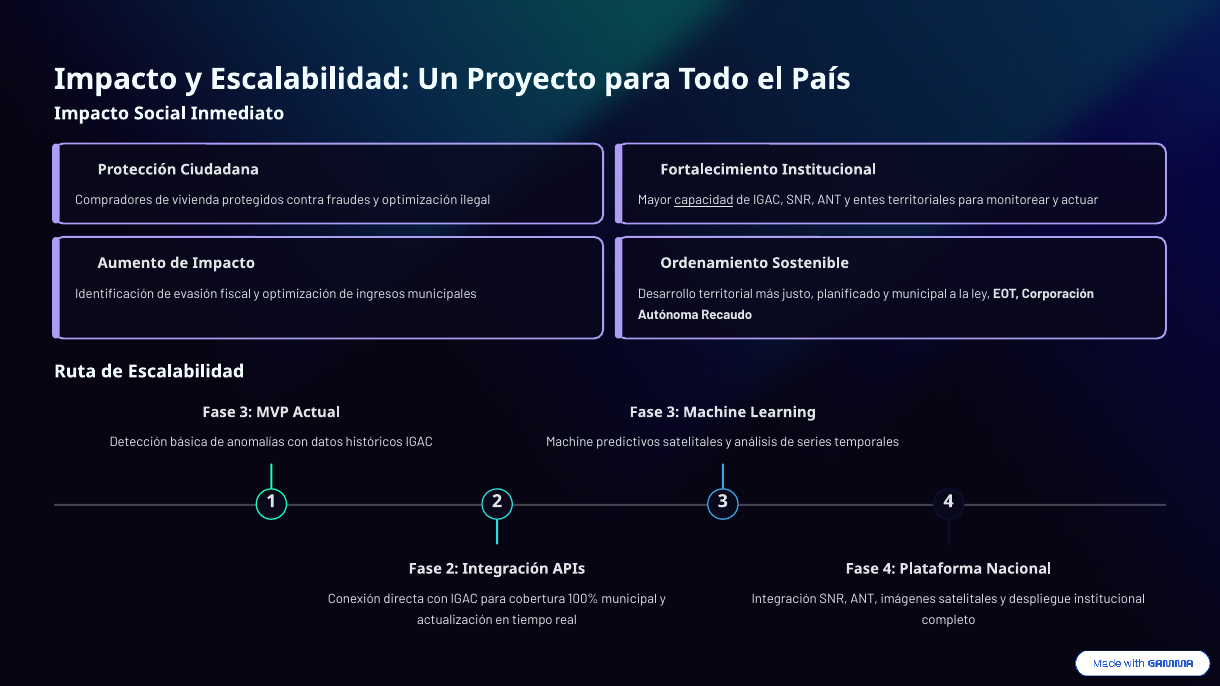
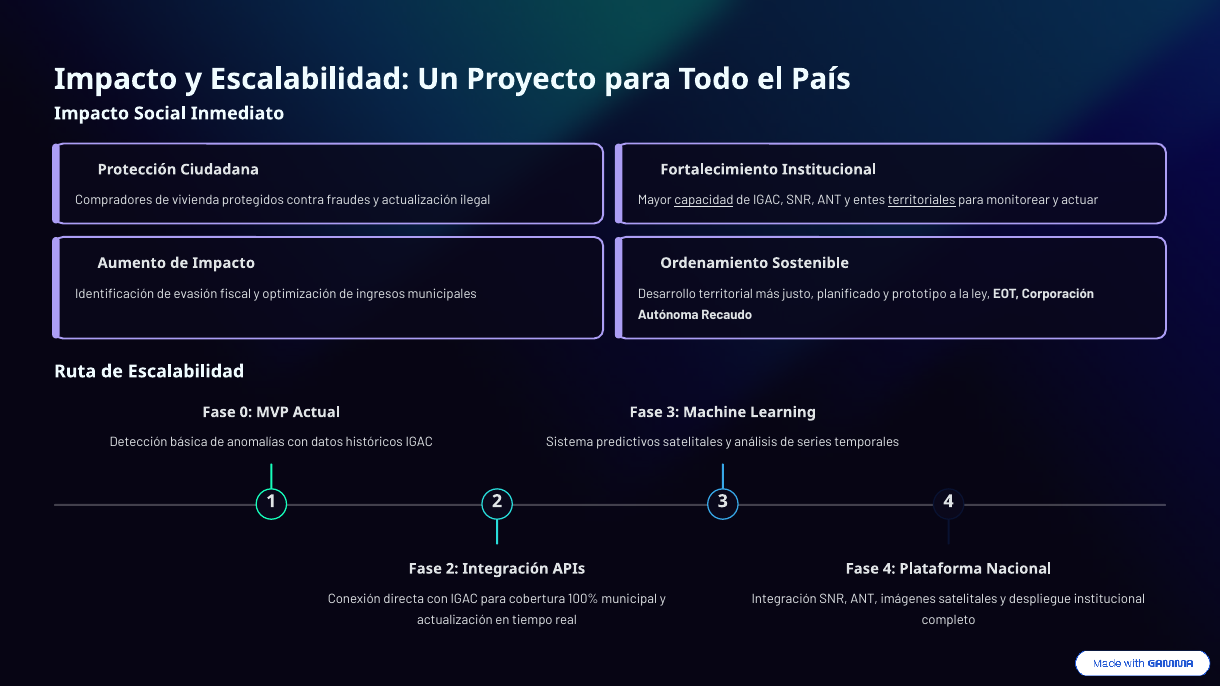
fraudes y optimización: optimización -> actualización (420, 201)
territoriales underline: none -> present (922, 201)
y municipal: municipal -> prototipo (919, 294)
3: 3 -> 0 (246, 412)
Machine: Machine -> Sistema (570, 443)
